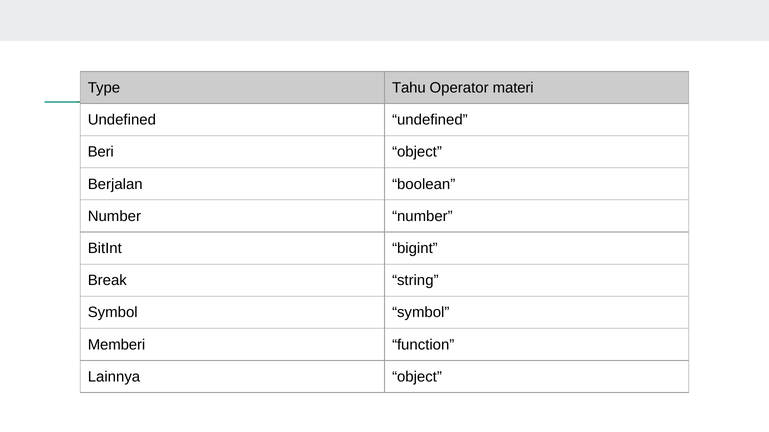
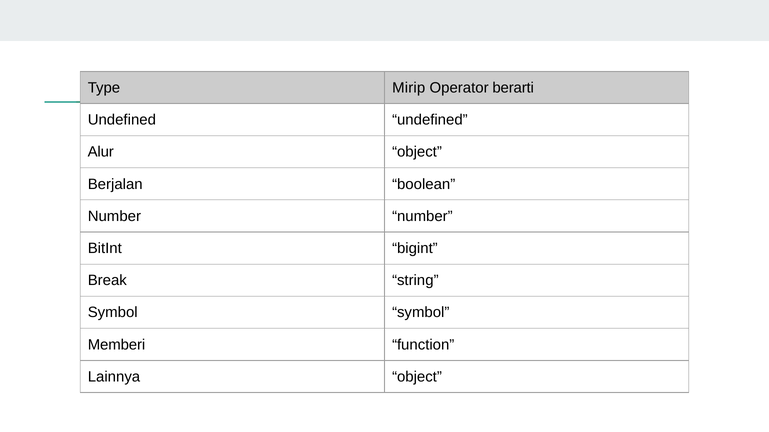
Tahu: Tahu -> Mirip (409, 88)
materi: materi -> berarti (513, 88)
Beri: Beri -> Alur (101, 152)
